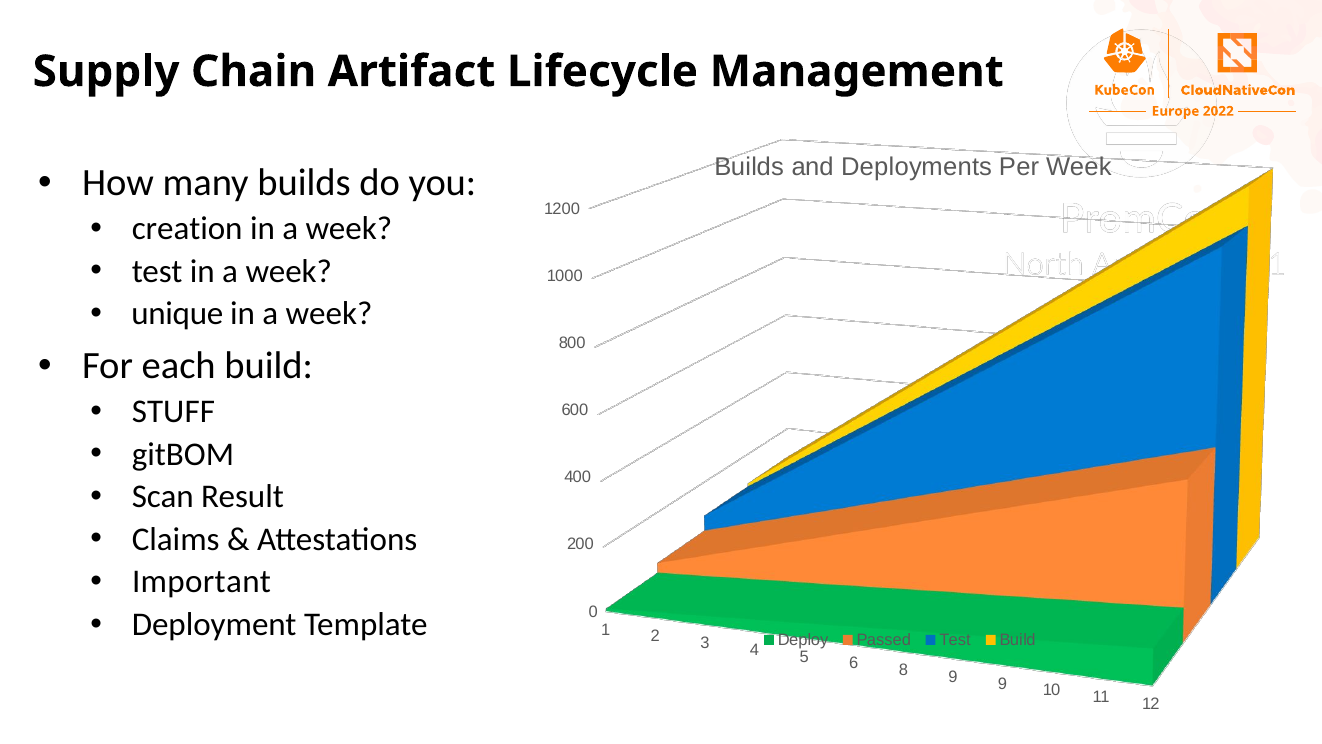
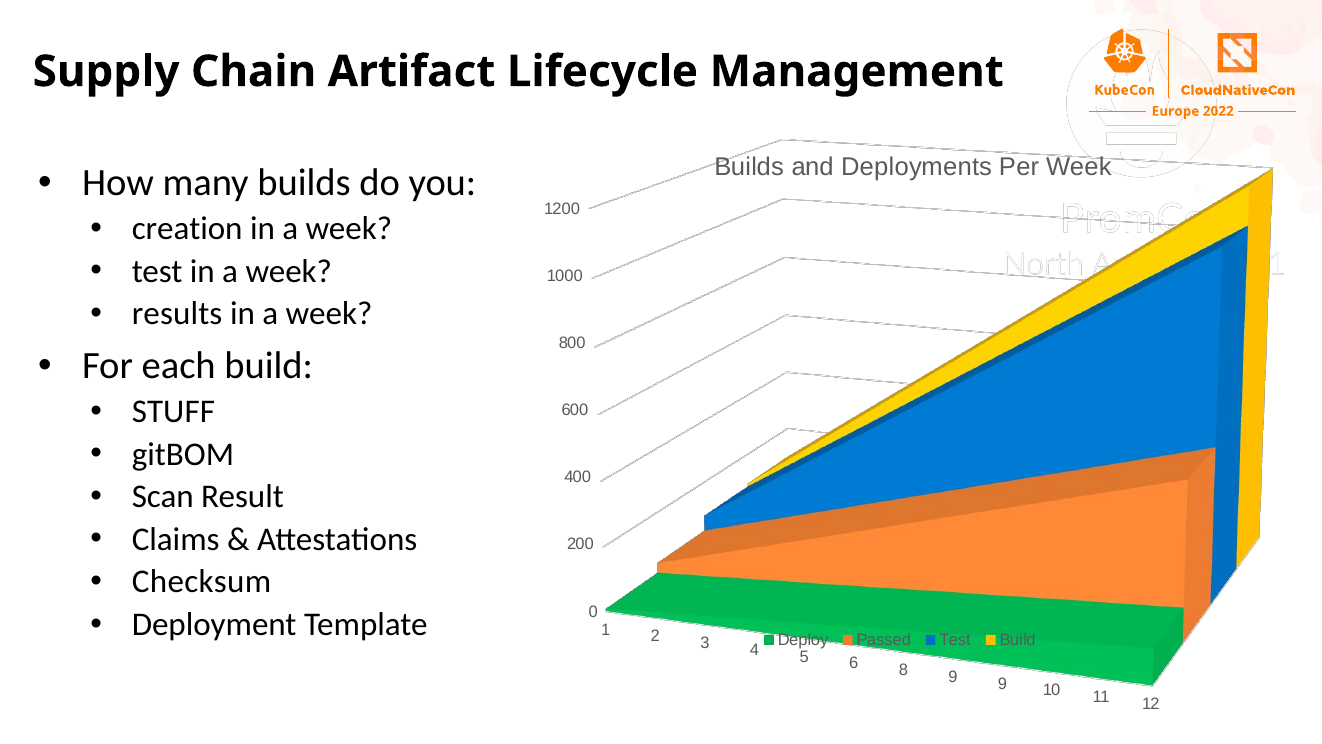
unique: unique -> results (177, 314)
Important: Important -> Checksum (202, 582)
